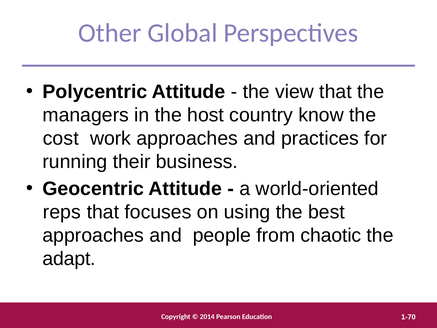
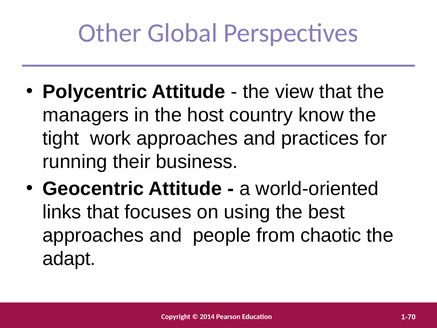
cost: cost -> tight (61, 138)
reps: reps -> links (62, 212)
